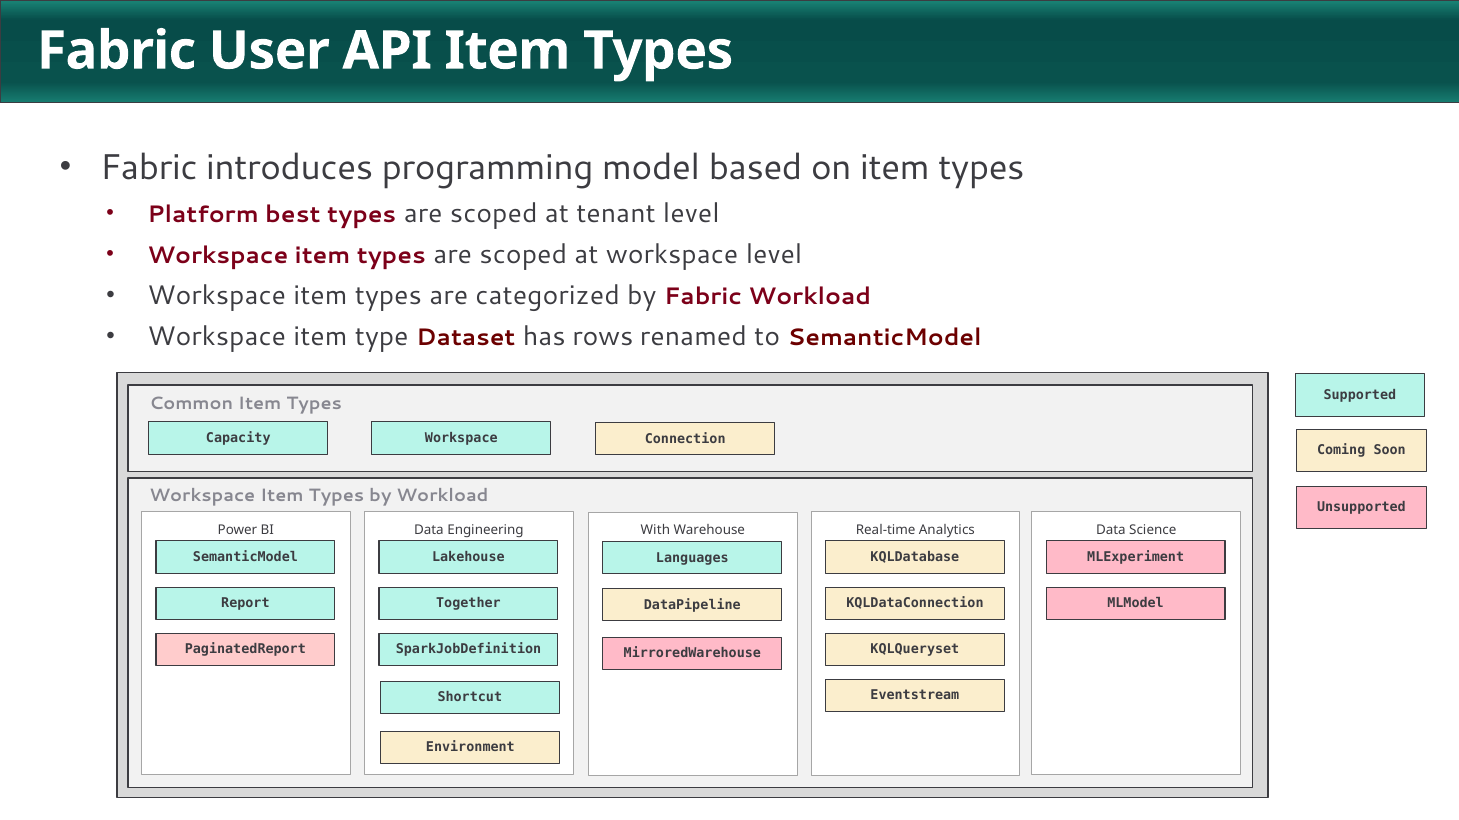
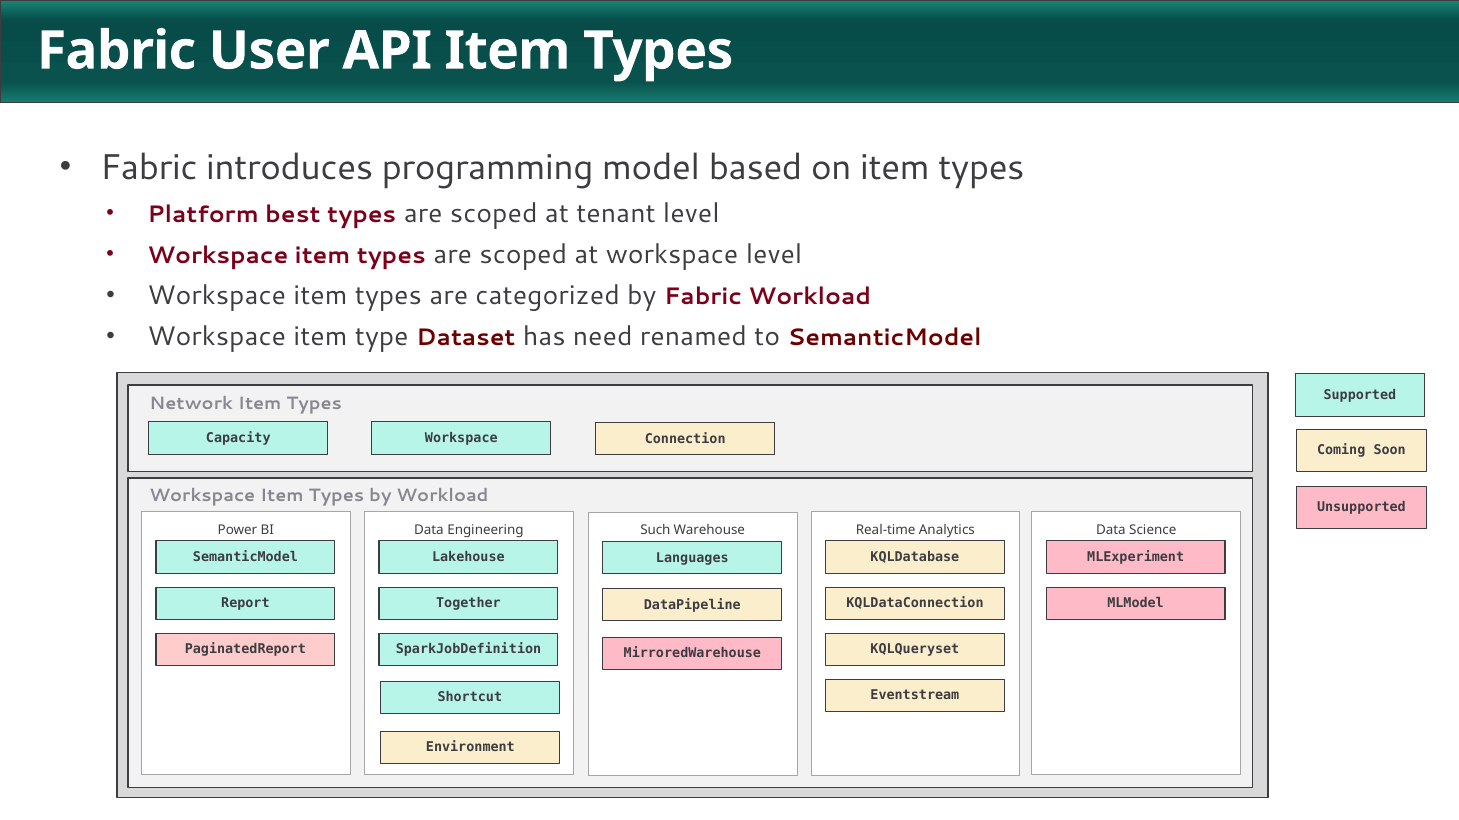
rows: rows -> need (603, 337)
Common: Common -> Network (191, 404)
With: With -> Such (655, 531)
